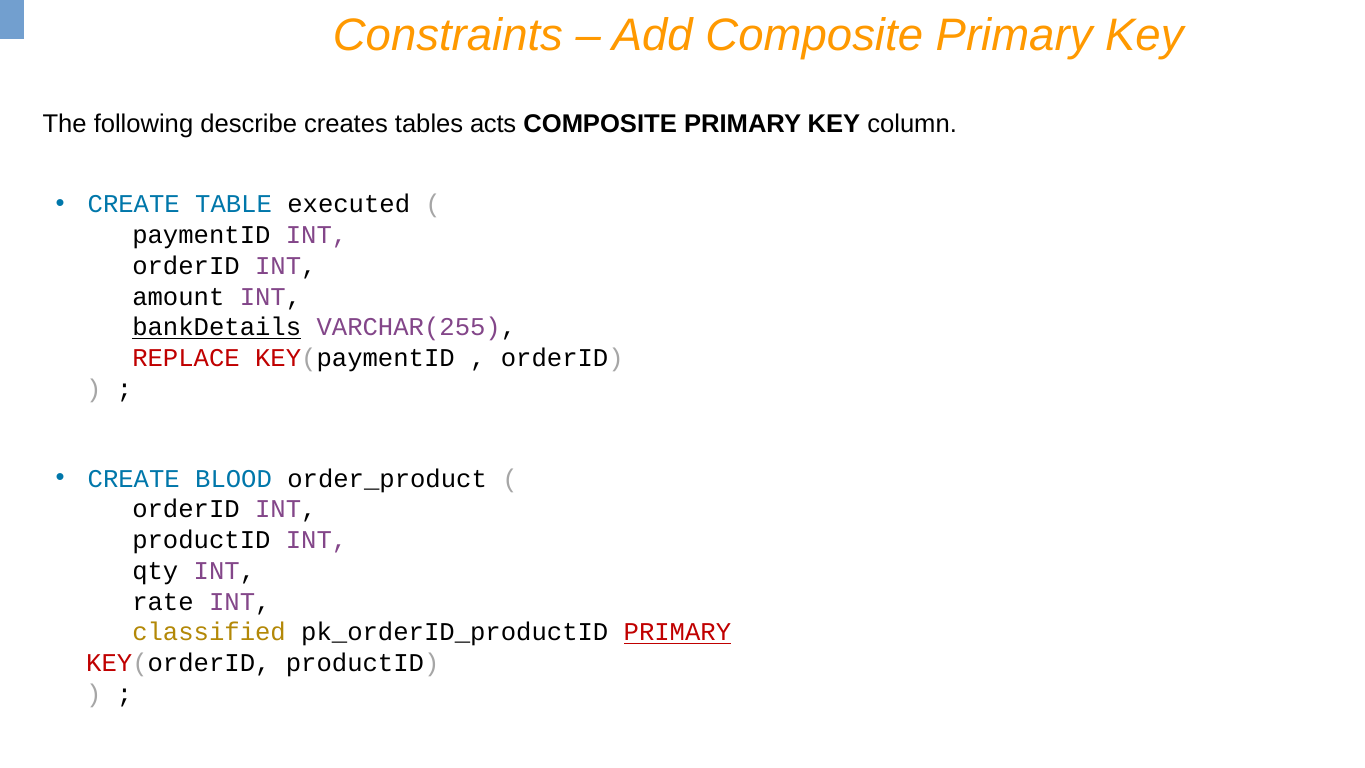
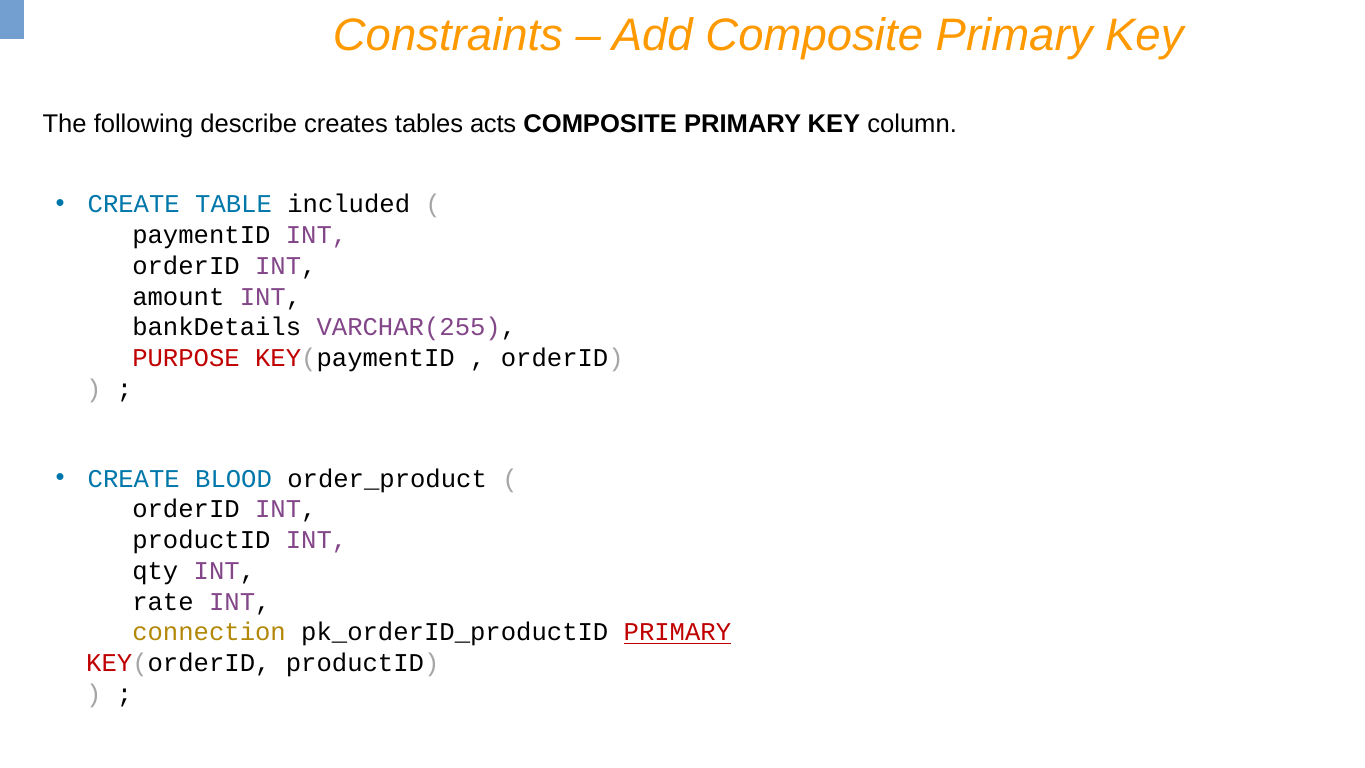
executed: executed -> included (349, 204)
bankDetails underline: present -> none (217, 327)
REPLACE: REPLACE -> PURPOSE (186, 358)
classified: classified -> connection (209, 632)
